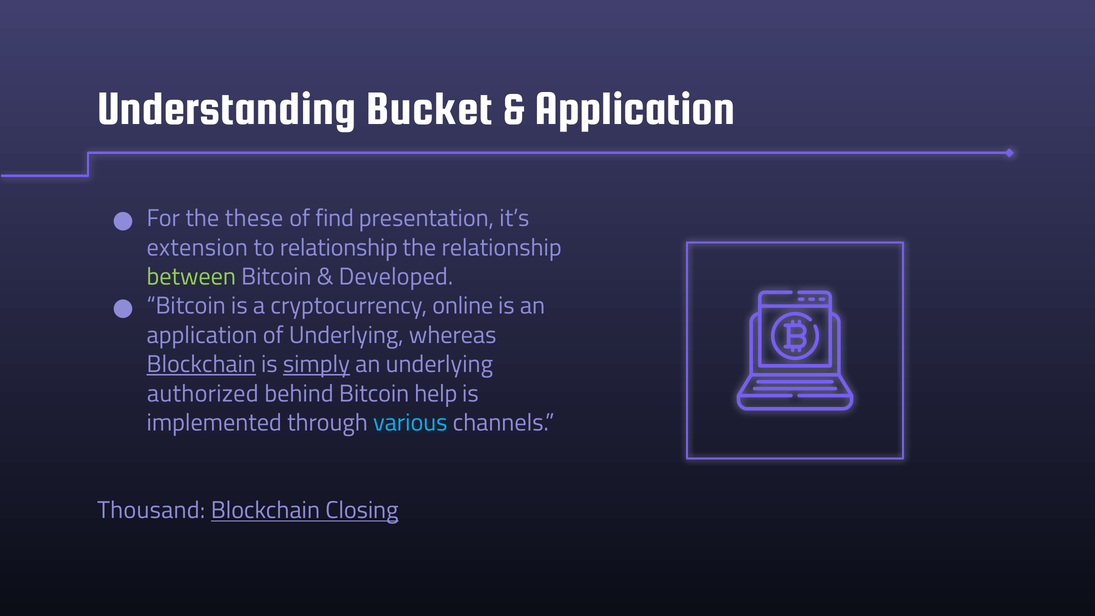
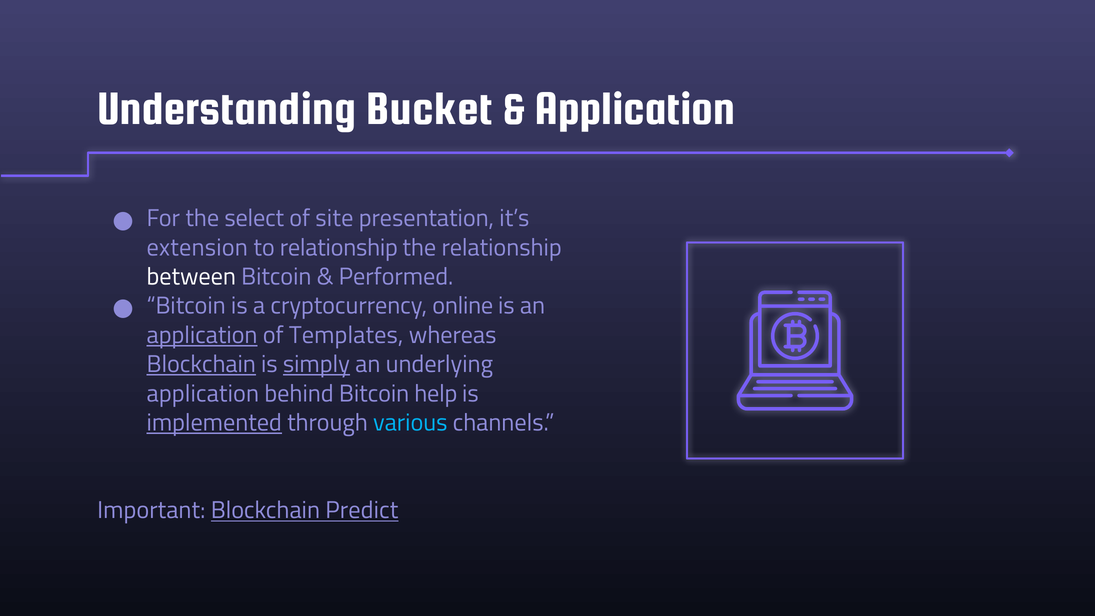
these: these -> select (254, 218)
find: find -> site (334, 218)
between colour: light green -> white (191, 277)
Developed: Developed -> Performed (396, 277)
application underline: none -> present (202, 335)
of Underlying: Underlying -> Templates (346, 335)
authorized: authorized -> application (203, 393)
implemented underline: none -> present (214, 423)
Thousand: Thousand -> Important (151, 510)
Closing: Closing -> Predict (362, 510)
